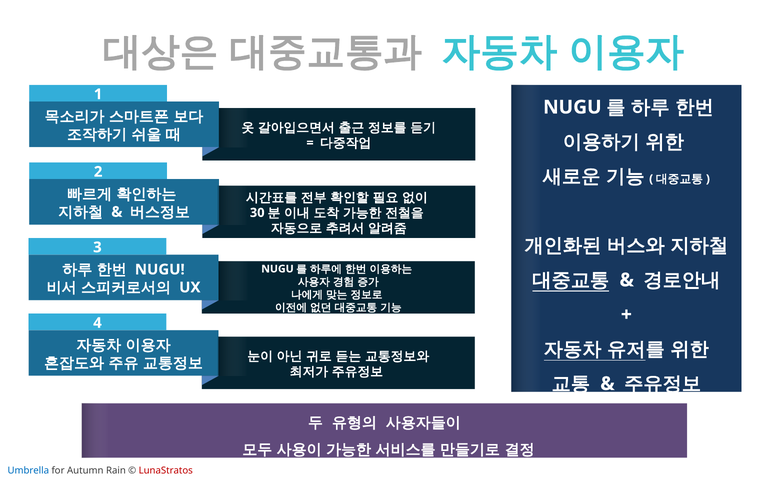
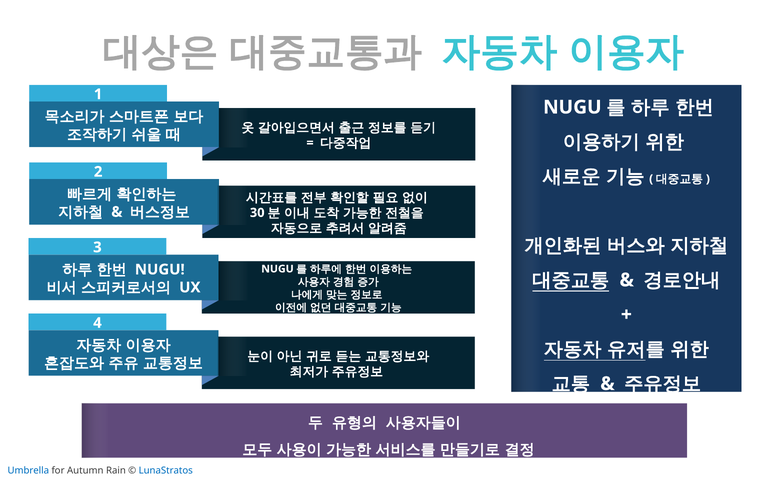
LunaStratos colour: red -> blue (166, 471)
